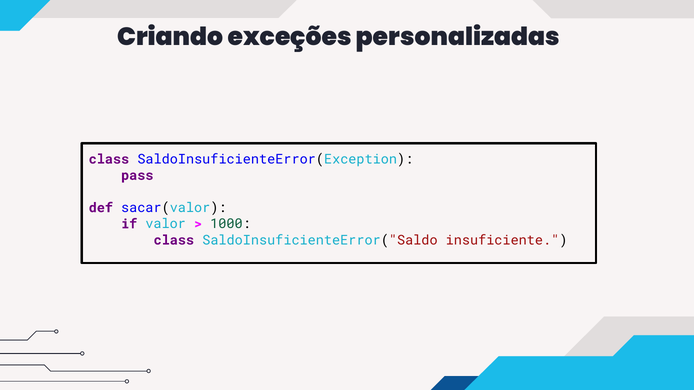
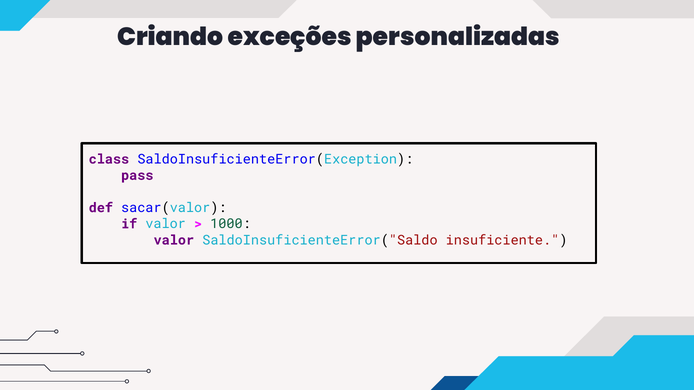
class: class -> valor (174, 240)
